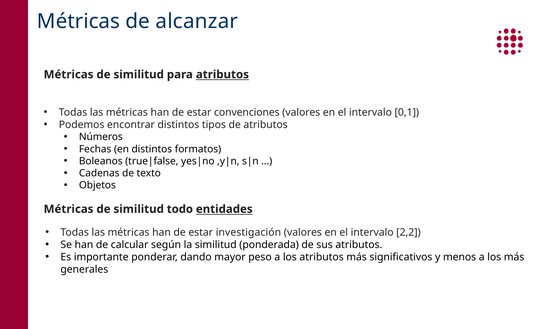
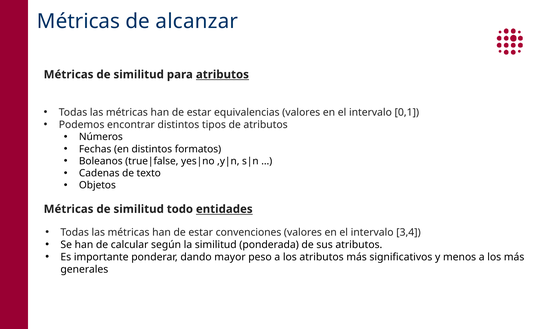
convenciones: convenciones -> equivalencias (247, 112)
investigación: investigación -> convenciones (249, 233)
2,2: 2,2 -> 3,4 (408, 233)
